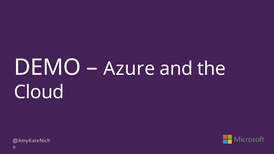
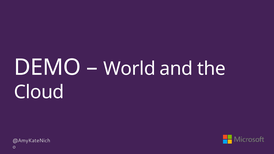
Azure: Azure -> World (129, 69)
